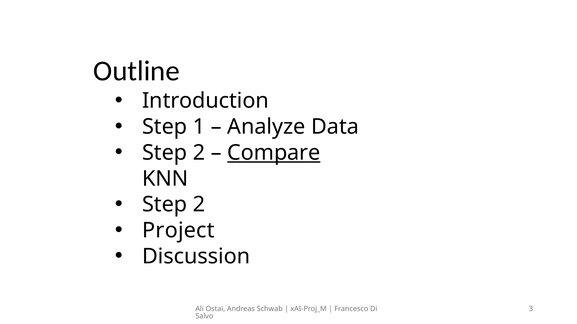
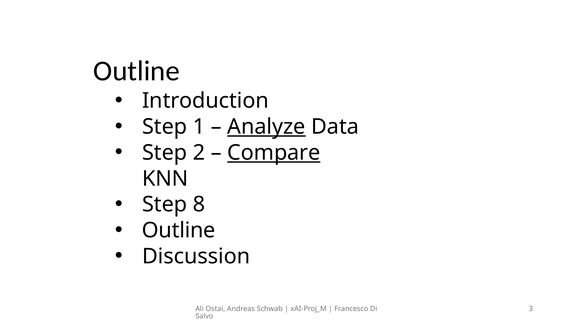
Analyze underline: none -> present (266, 127)
2: 2 -> 8 (199, 205)
Project: Project -> Outline (179, 231)
